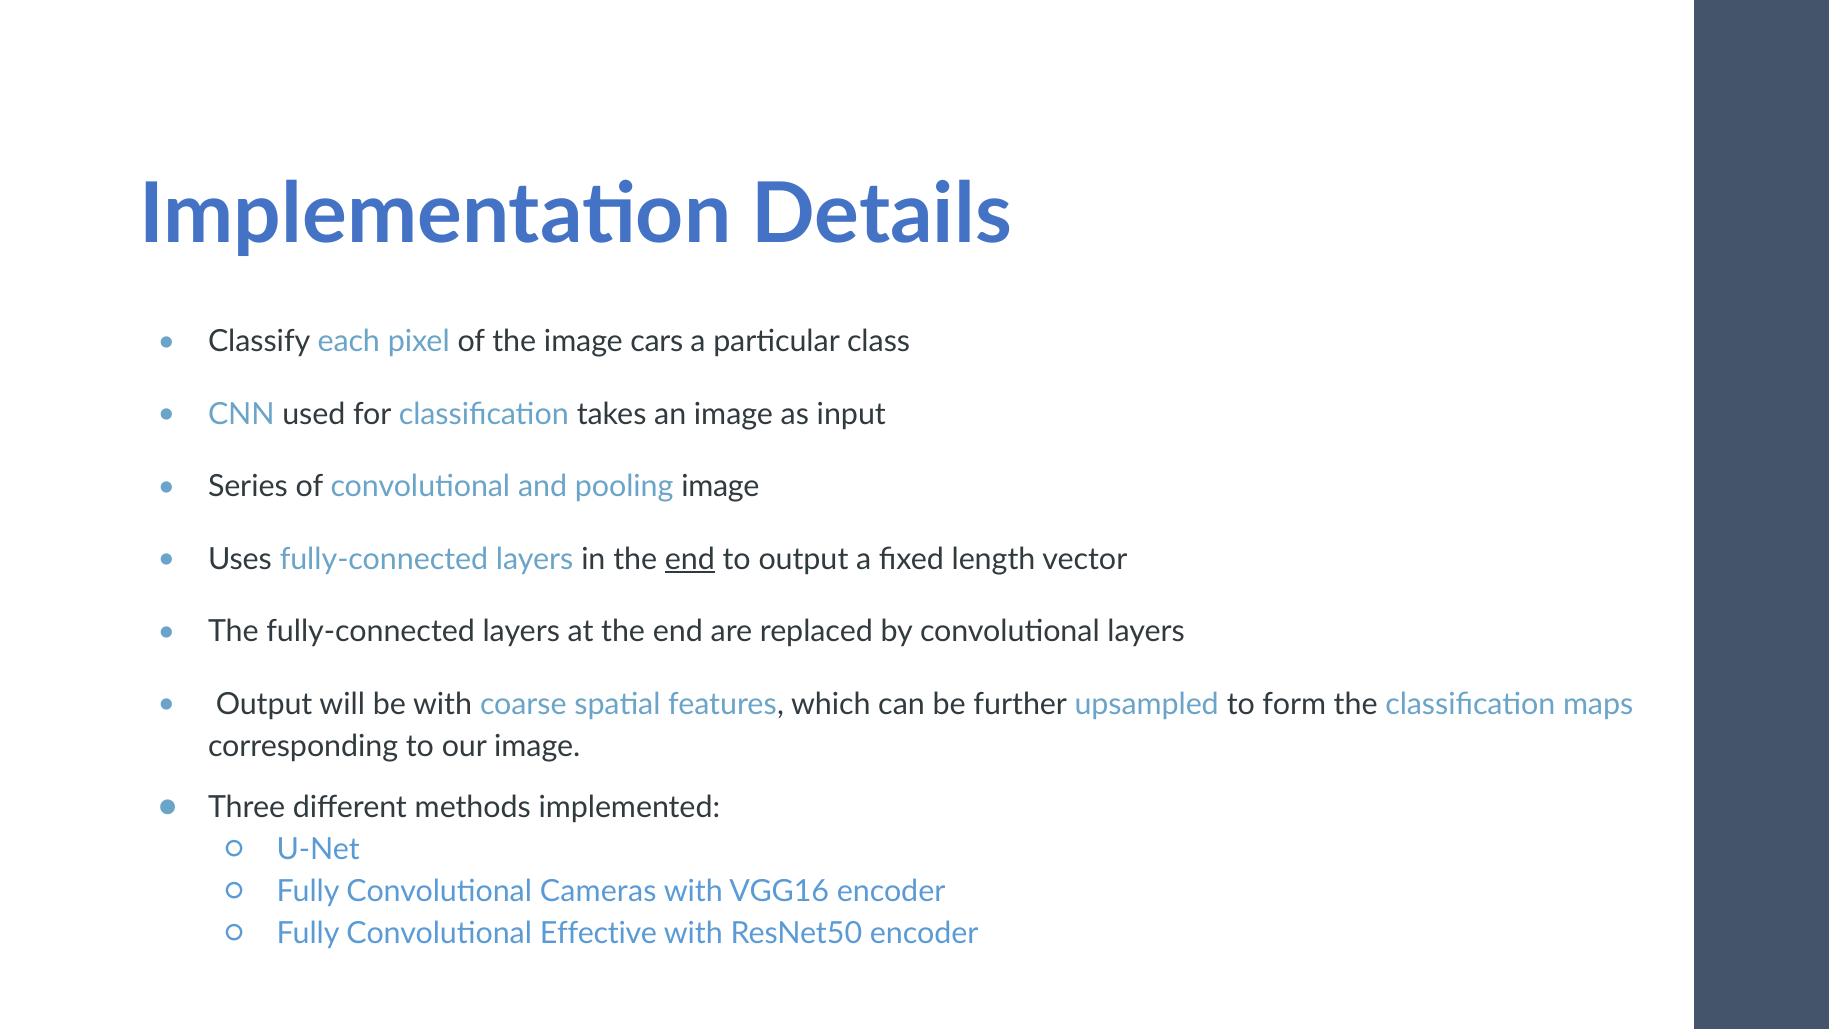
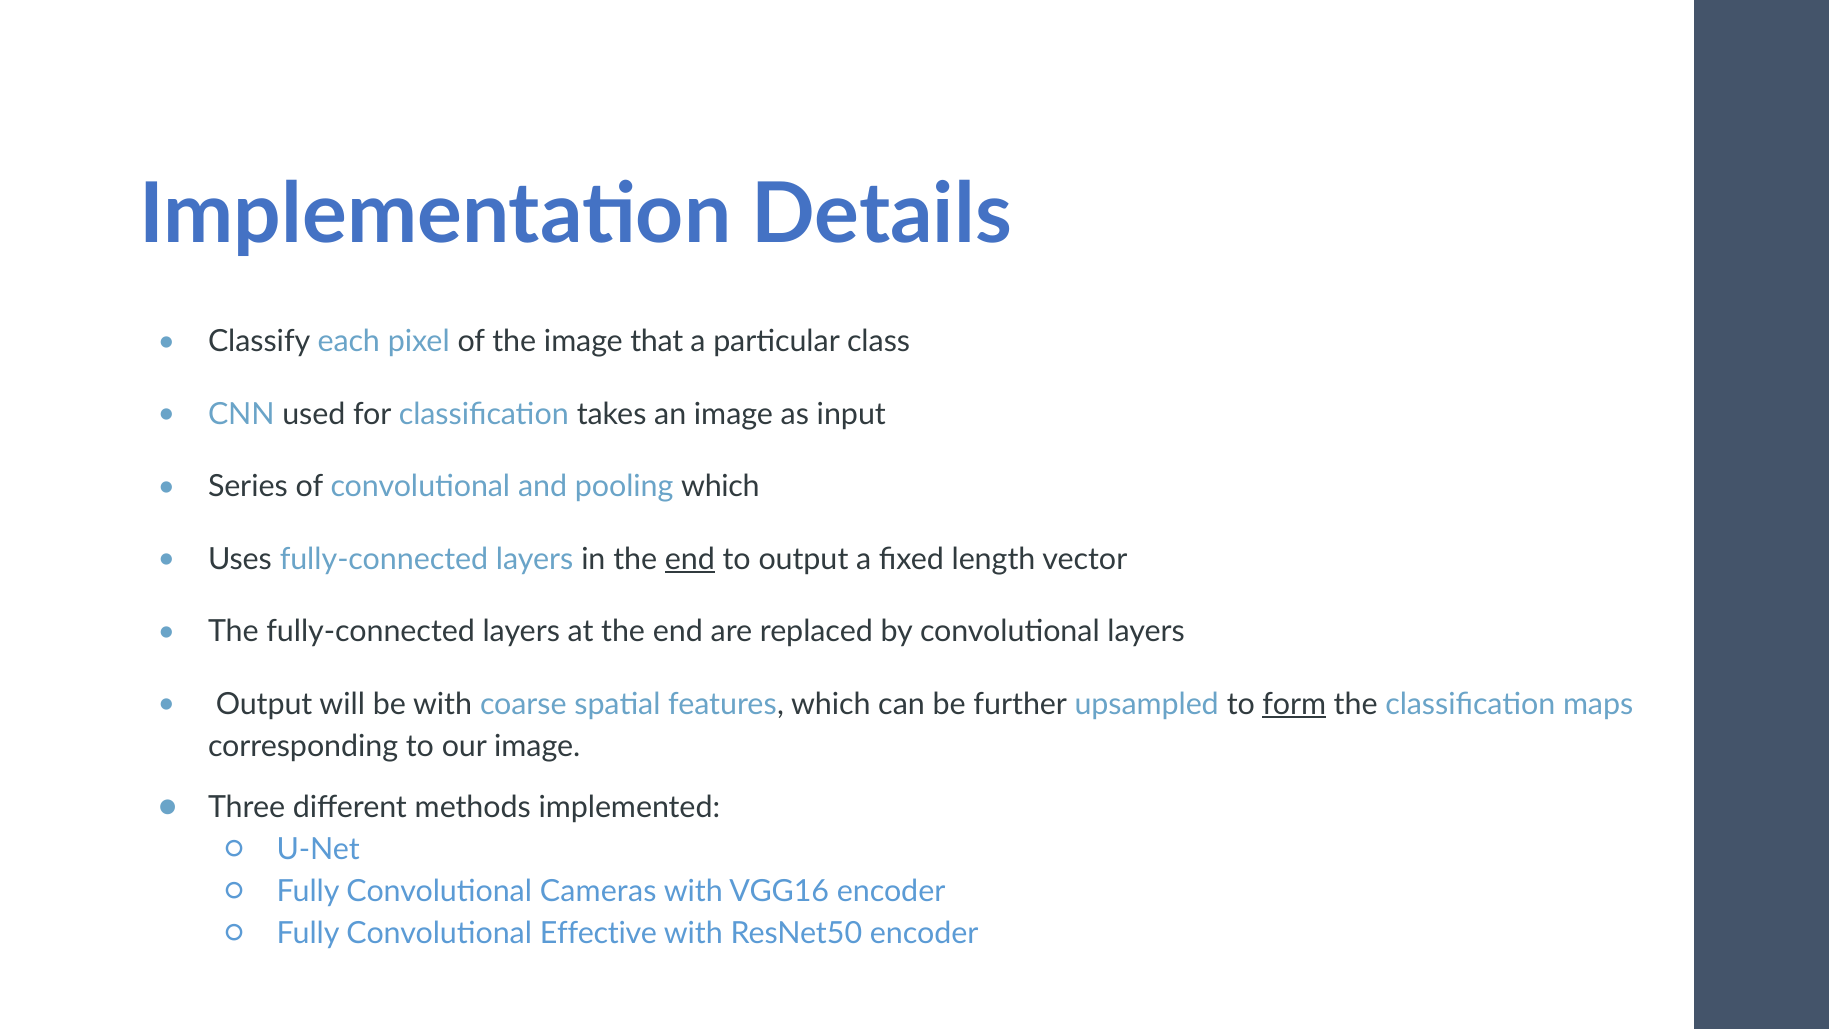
cars: cars -> that (657, 342)
pooling image: image -> which (720, 486)
form underline: none -> present (1294, 704)
